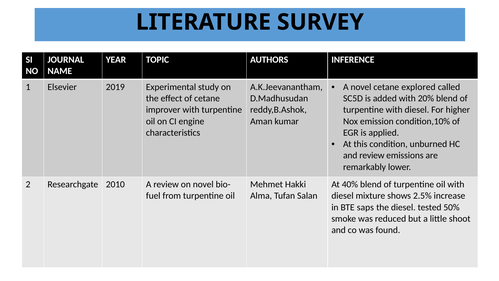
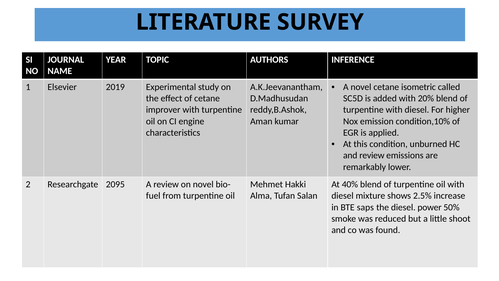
explored: explored -> isometric (419, 87)
2010: 2010 -> 2095 (115, 184)
tested: tested -> power (430, 207)
